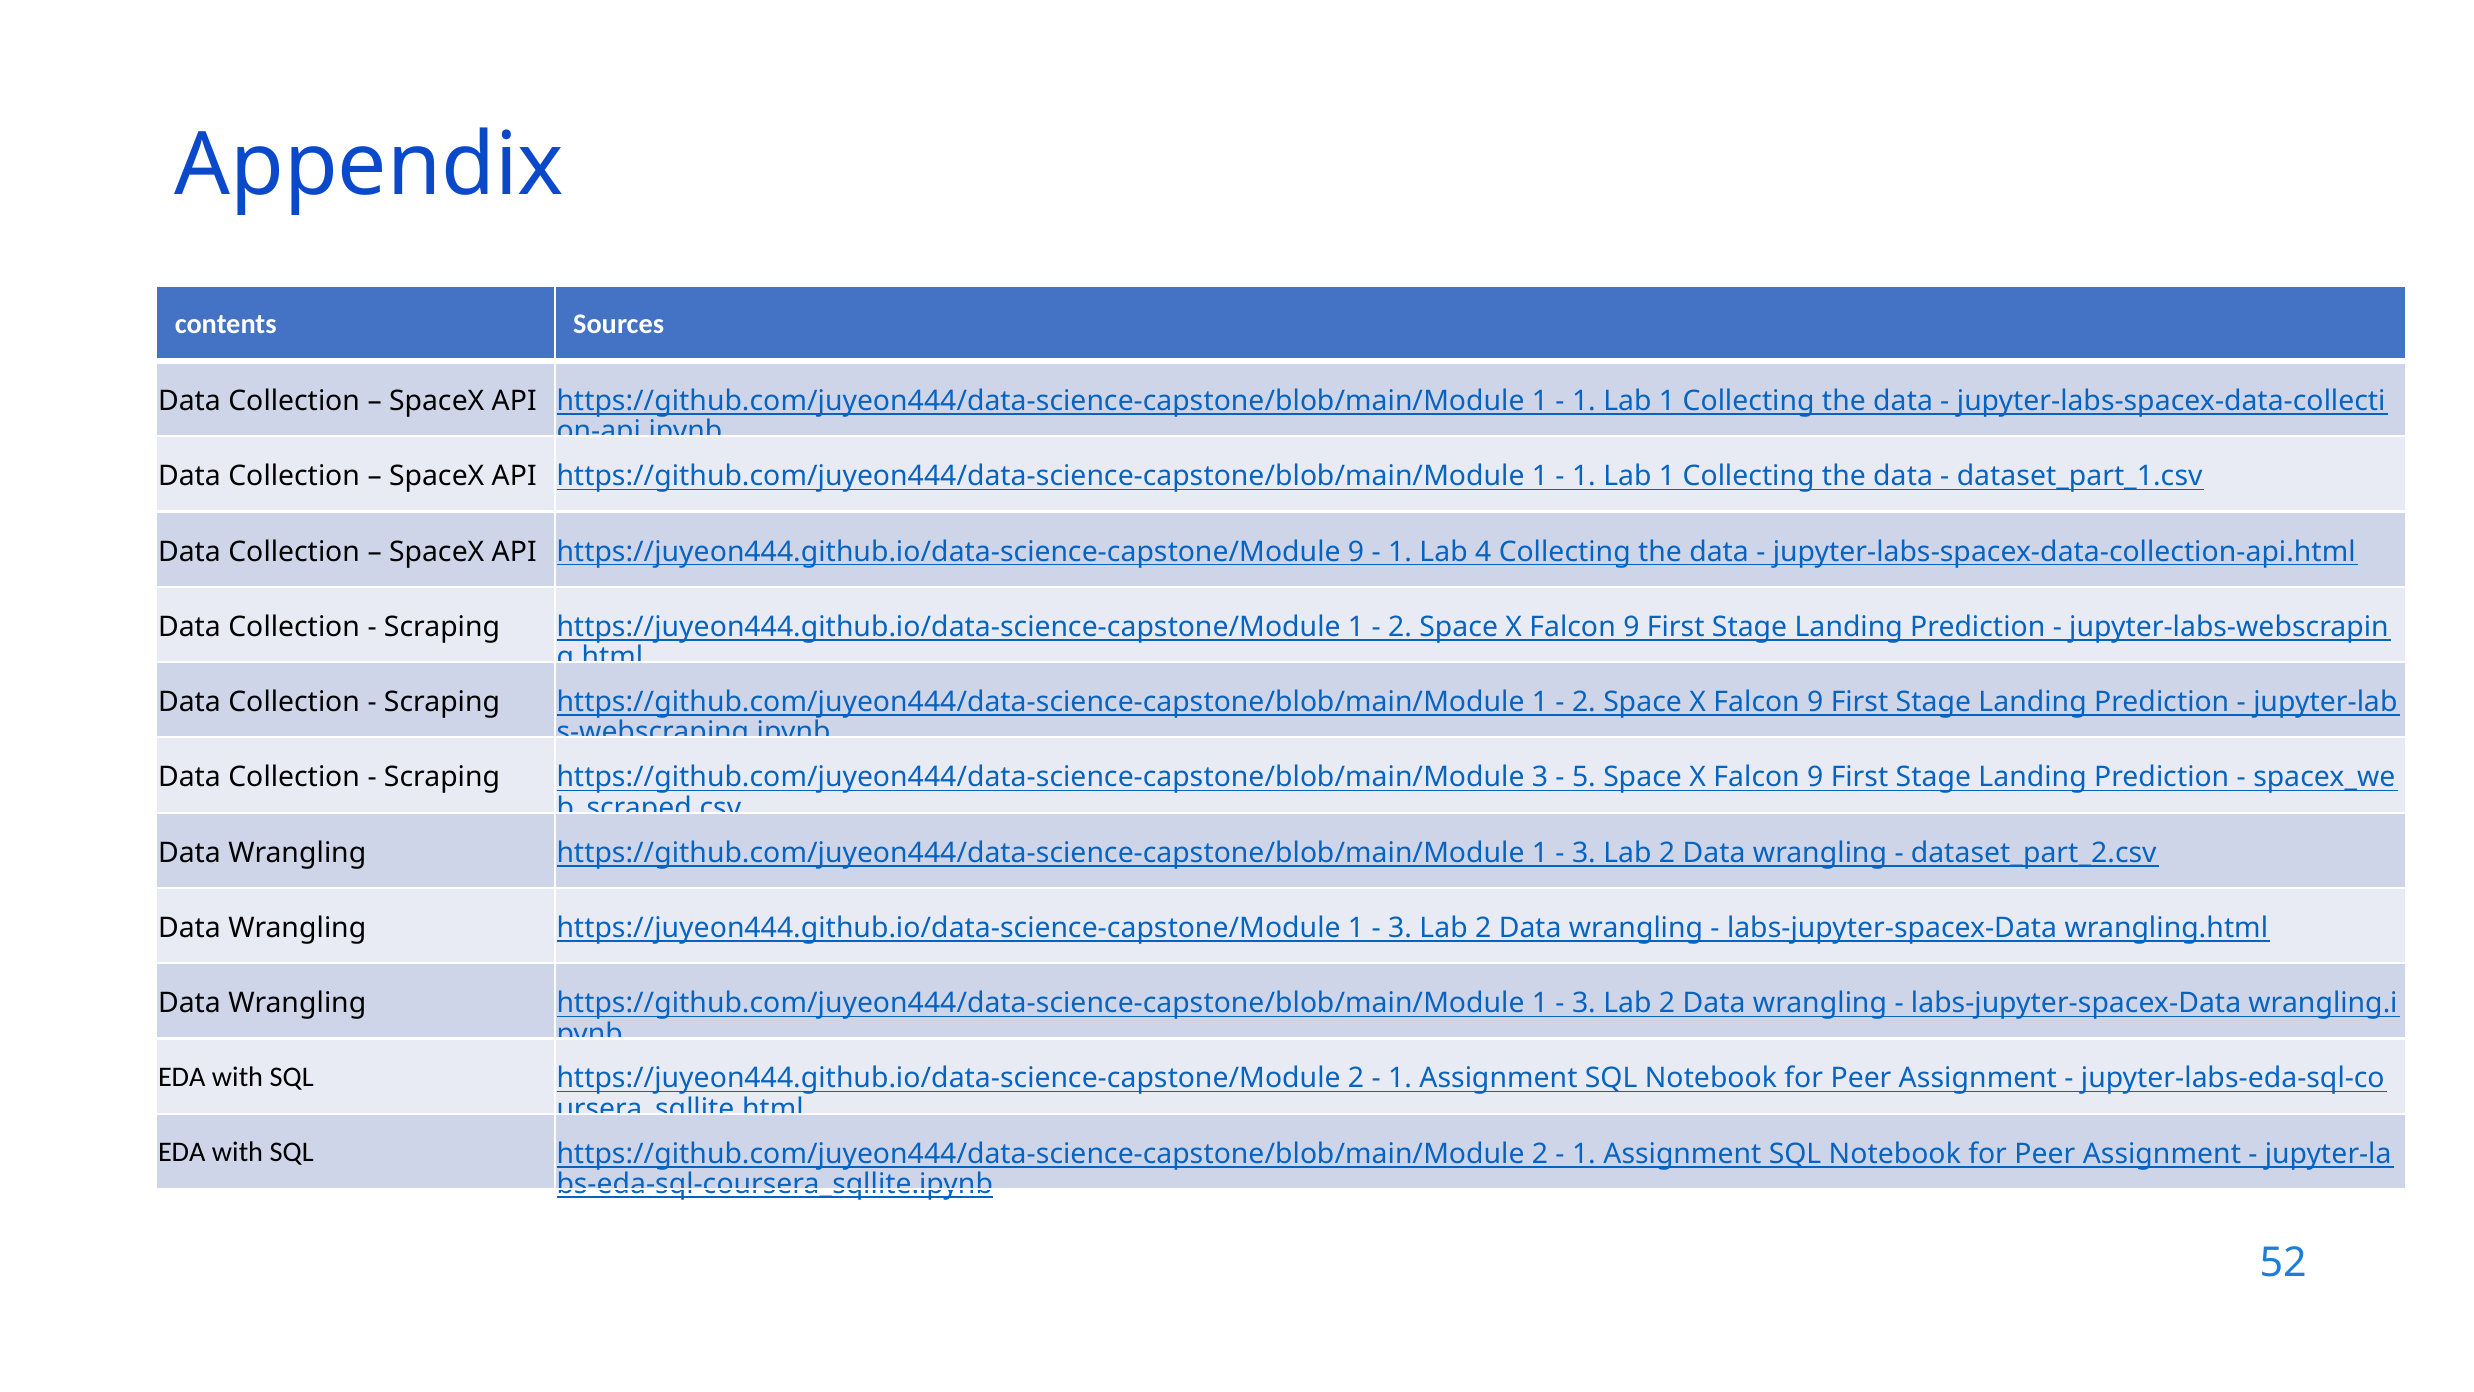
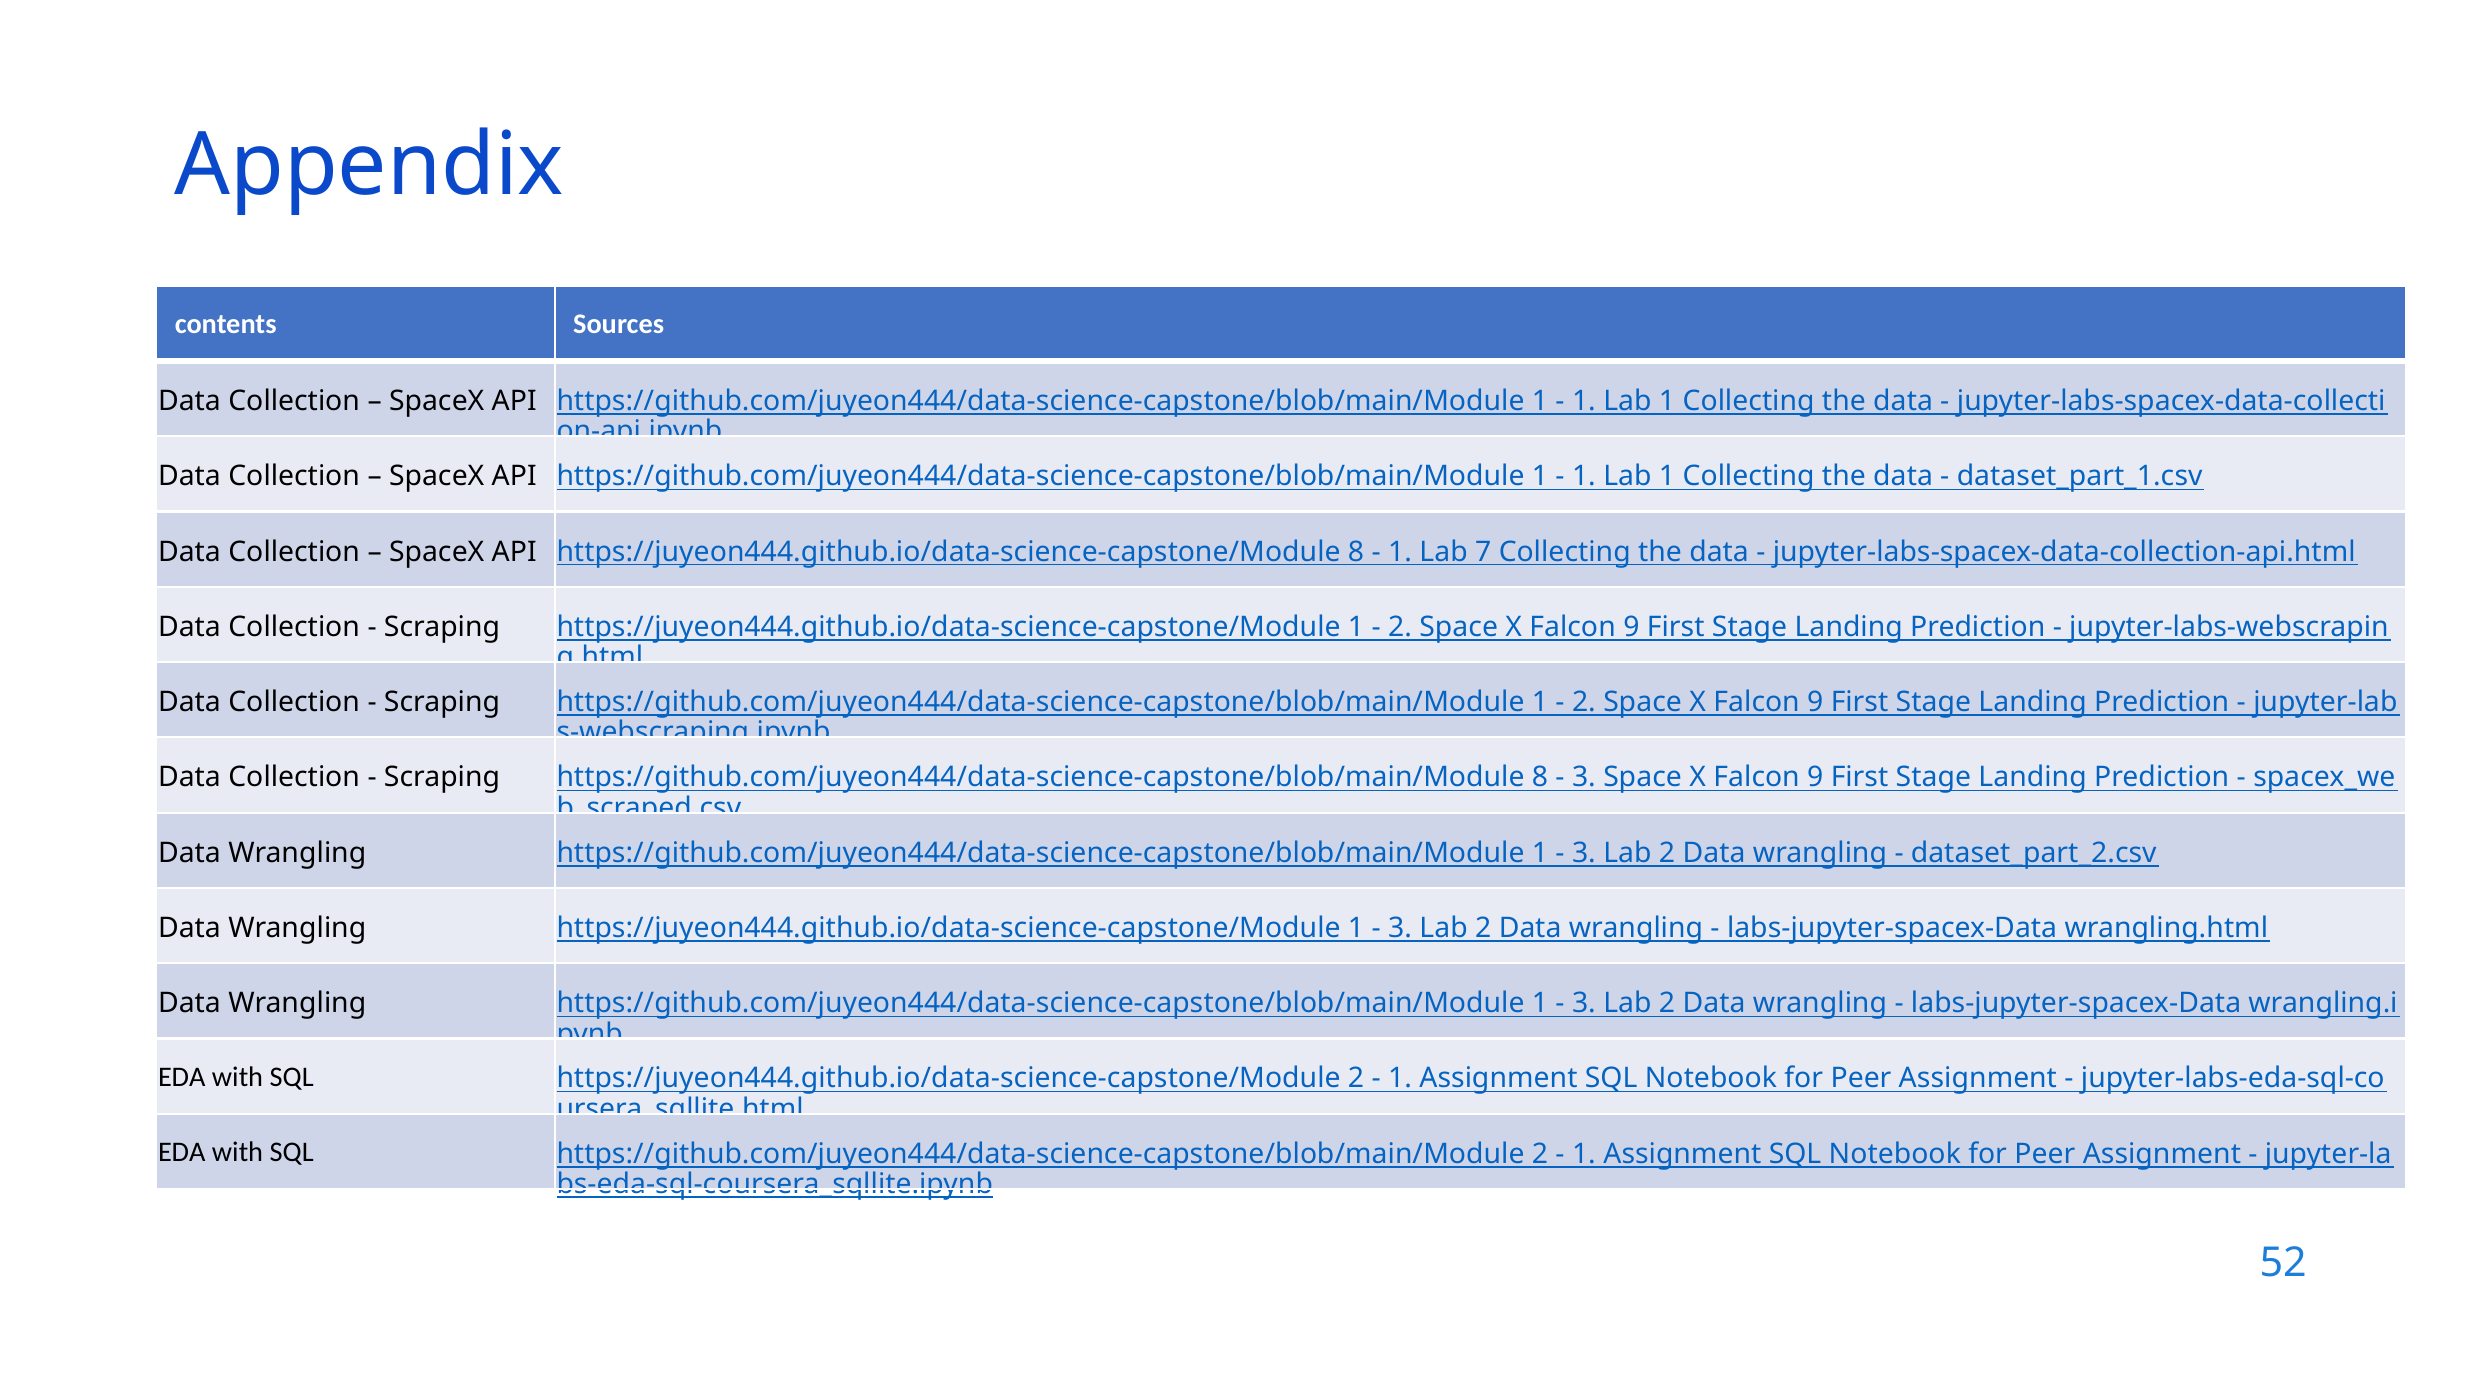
https://juyeon444.github.io/data-science-capstone/Module 9: 9 -> 8 (1356, 552)
4: 4 -> 7 (1483, 552)
https://github.com/juyeon444/data-science-capstone/blob/main/Module 3: 3 -> 8 (1540, 777)
5: 5 -> 3 (1584, 777)
